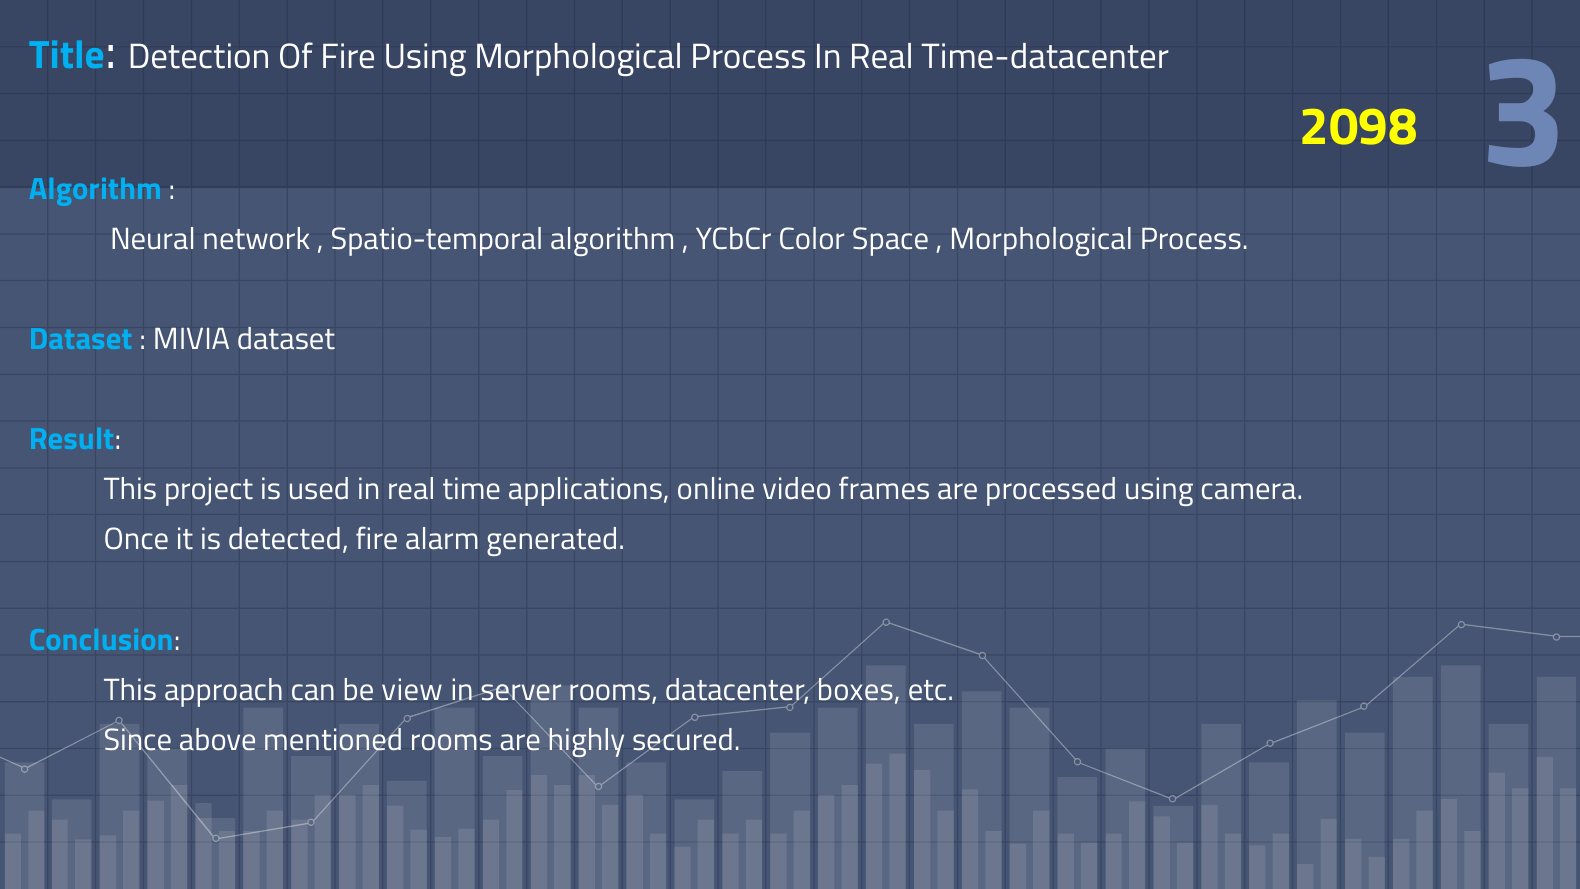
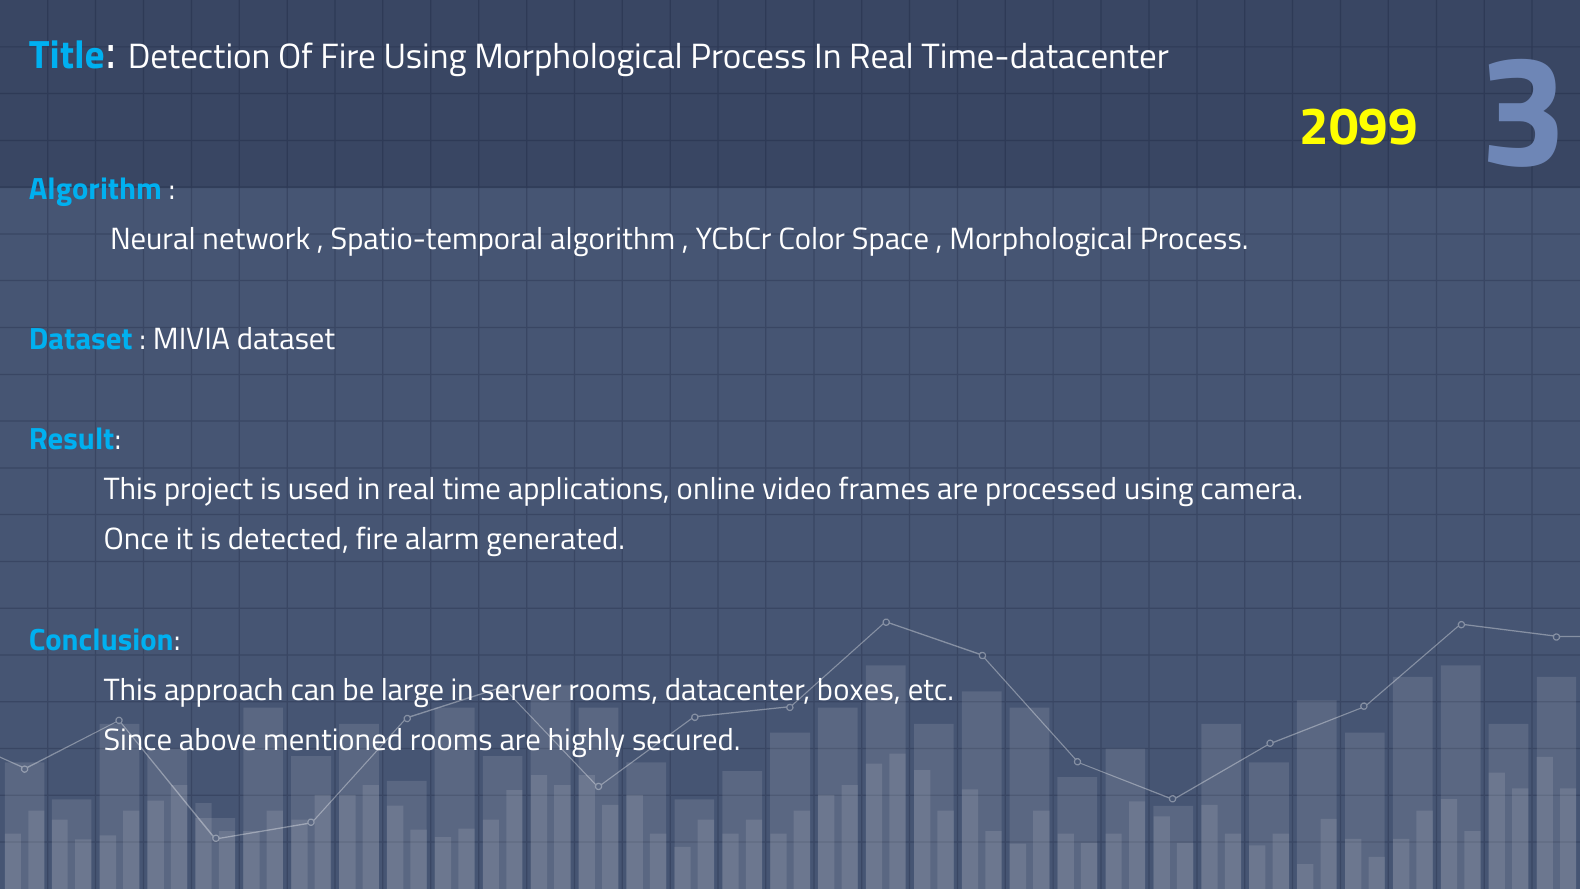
2098: 2098 -> 2099 (1359, 127)
view: view -> large (412, 690)
